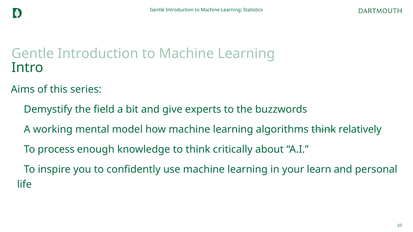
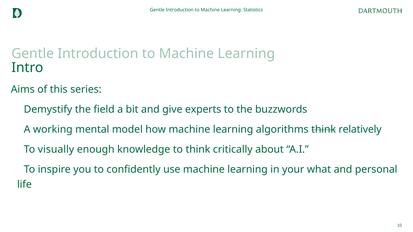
process: process -> visually (56, 150)
learn: learn -> what (319, 170)
